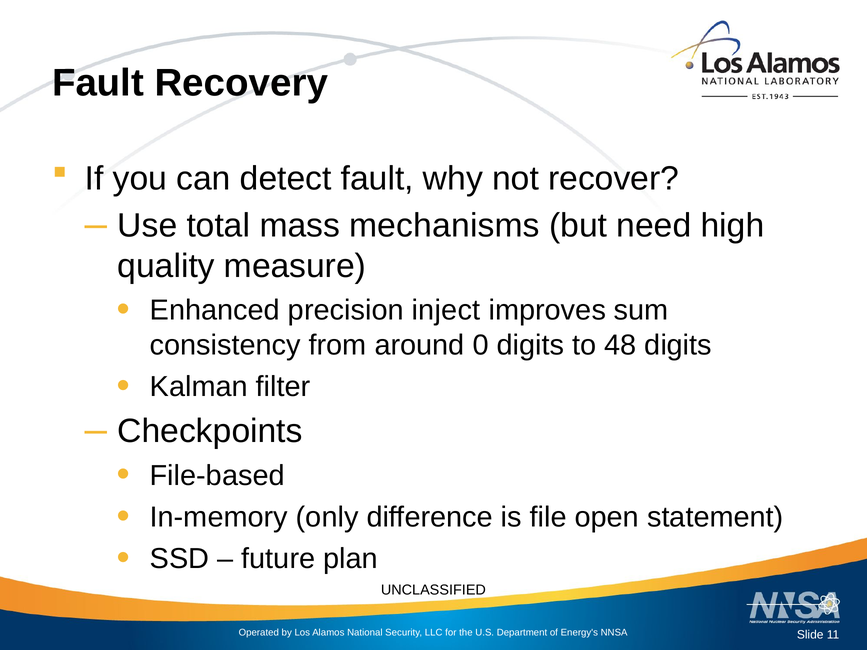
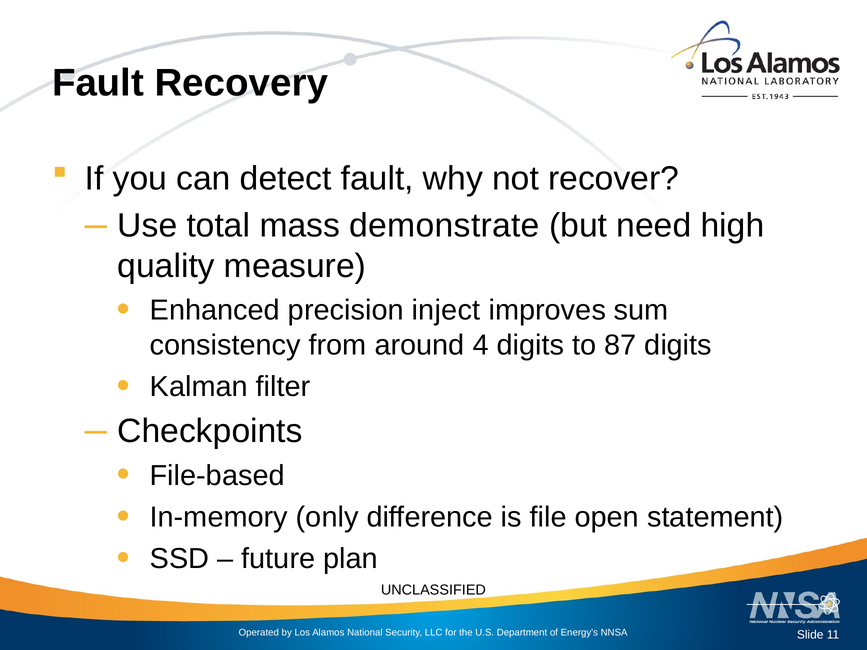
mechanisms: mechanisms -> demonstrate (444, 226)
0: 0 -> 4 (481, 345)
48: 48 -> 87 (620, 345)
